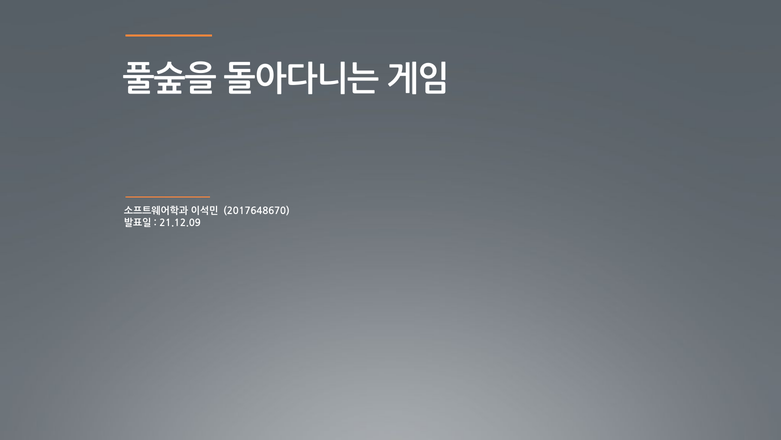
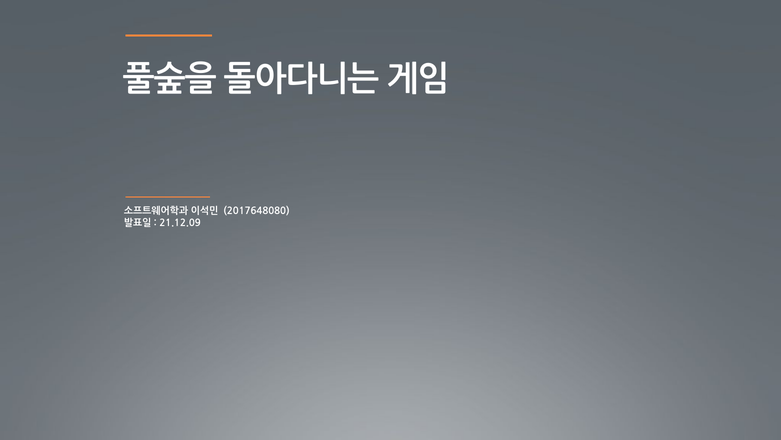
2017648670: 2017648670 -> 2017648080 (256, 211)
